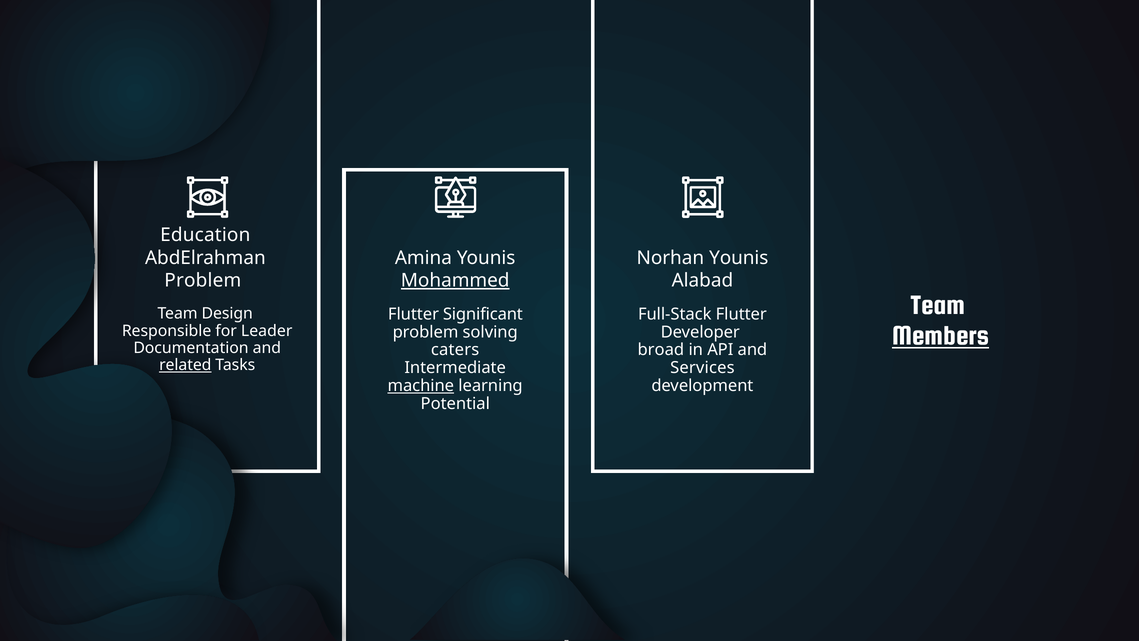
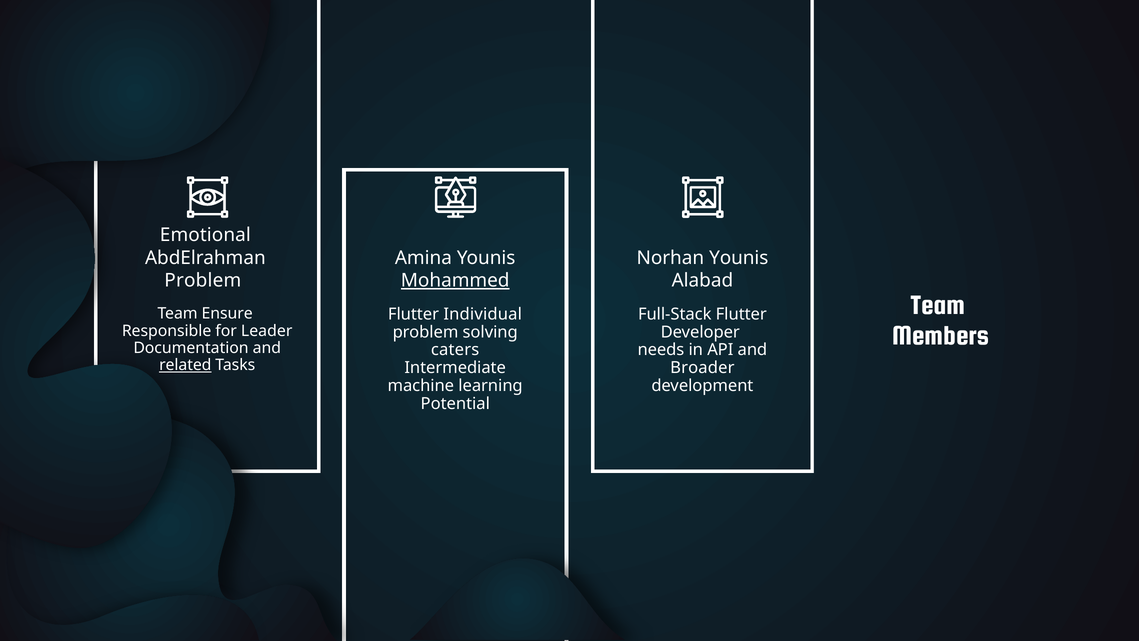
Education: Education -> Emotional (205, 235)
Design: Design -> Ensure (227, 314)
Significant: Significant -> Individual (483, 314)
Members underline: present -> none (941, 335)
broad: broad -> needs (661, 350)
Services: Services -> Broader (702, 368)
machine underline: present -> none (421, 386)
